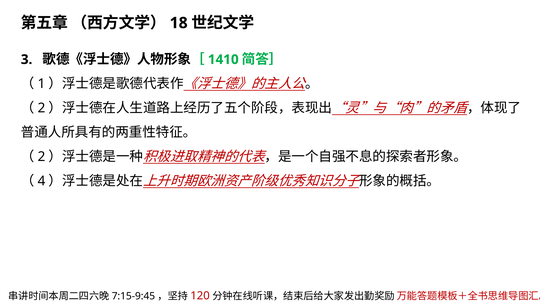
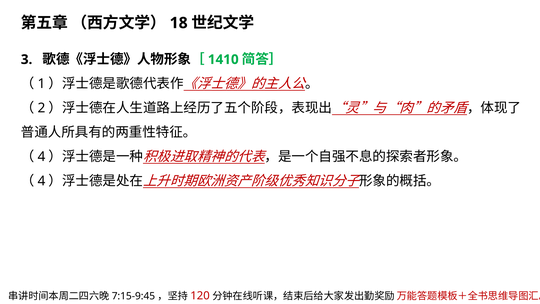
2: 2 -> 4 (41, 157)
